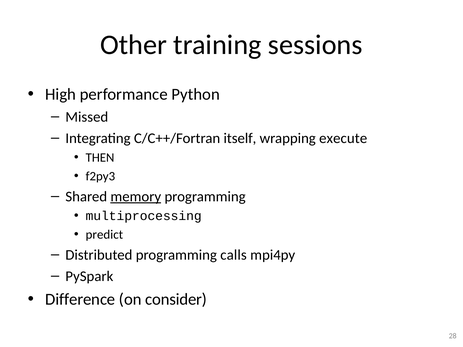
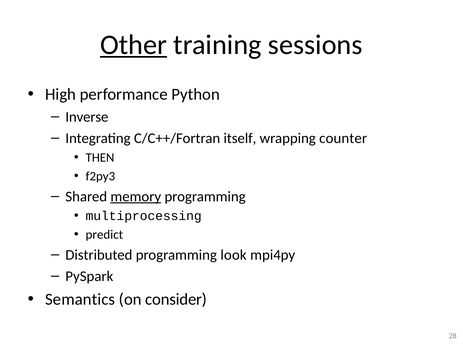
Other underline: none -> present (133, 45)
Missed: Missed -> Inverse (87, 117)
execute: execute -> counter (343, 138)
calls: calls -> look (234, 255)
Difference: Difference -> Semantics (80, 300)
